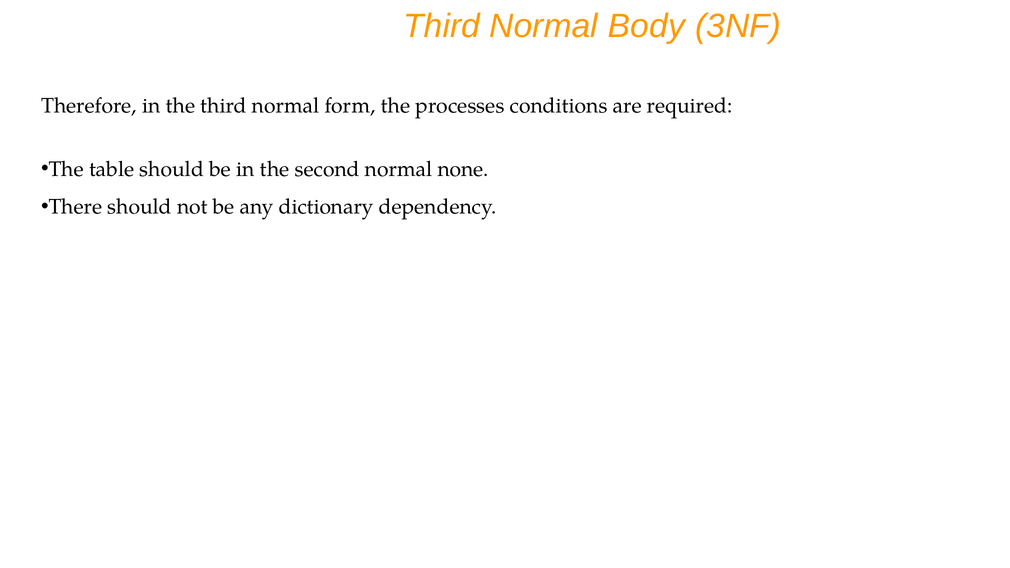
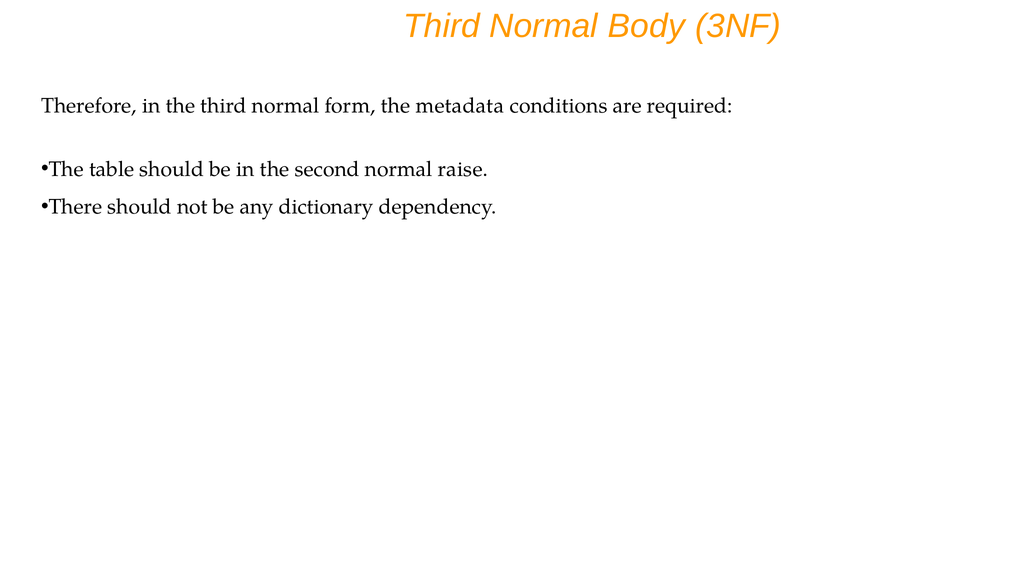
processes: processes -> metadata (460, 106)
none: none -> raise (463, 169)
